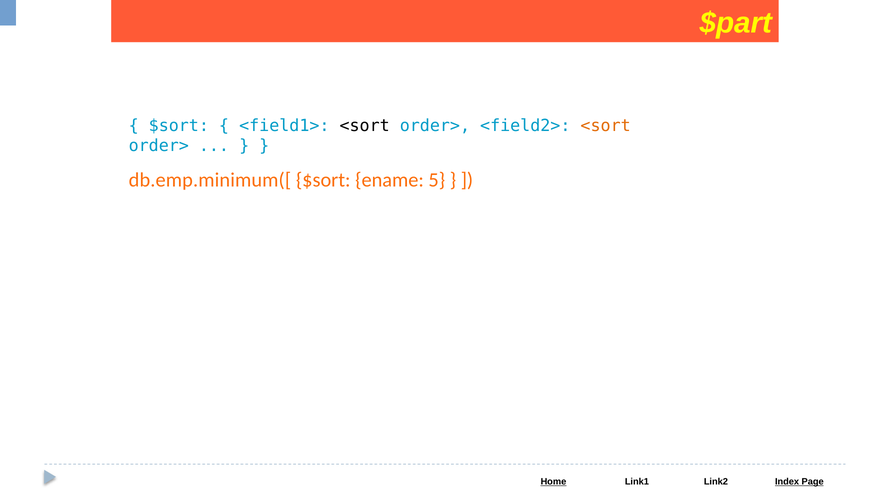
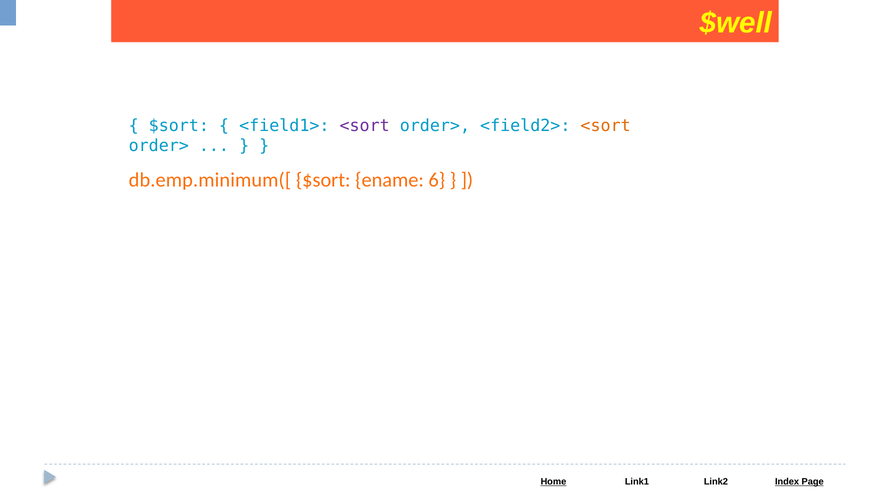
$part: $part -> $well (736, 23)
<sort colour: black -> purple (365, 126)
5: 5 -> 6 (437, 180)
